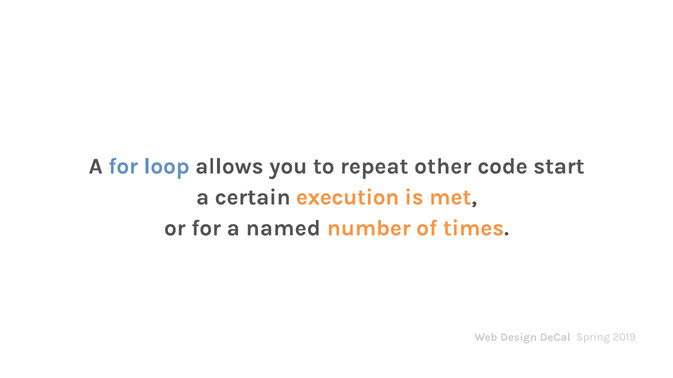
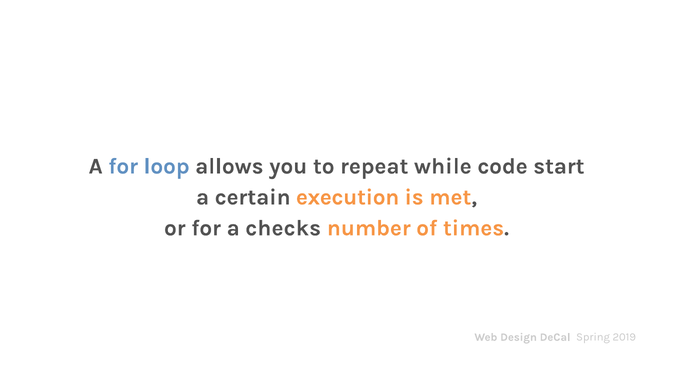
other: other -> while (443, 166)
named: named -> checks (283, 228)
